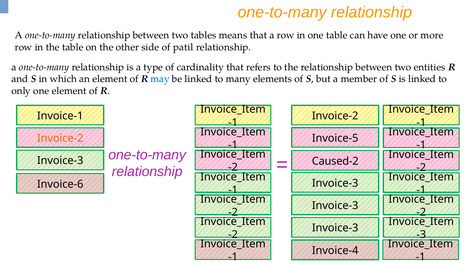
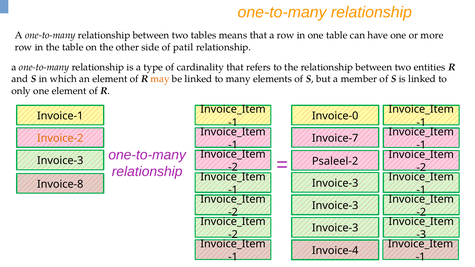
may colour: blue -> orange (160, 79)
Invoice-2: Invoice-2 -> Invoice-0 (335, 116)
Invoice-5: Invoice-5 -> Invoice-7 (335, 138)
Caused-2: Caused-2 -> Psaleel-2 (335, 161)
Invoice-6: Invoice-6 -> Invoice-8 (60, 184)
